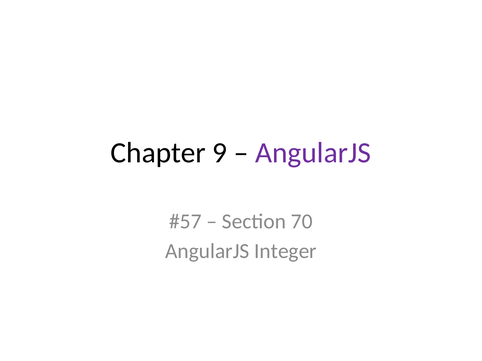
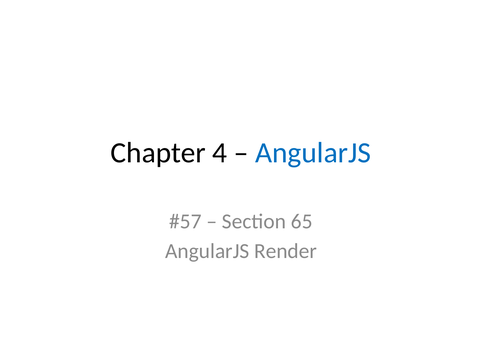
9: 9 -> 4 (220, 153)
AngularJS colour: purple -> blue (313, 153)
70: 70 -> 65 (302, 222)
Integer: Integer -> Render (286, 252)
